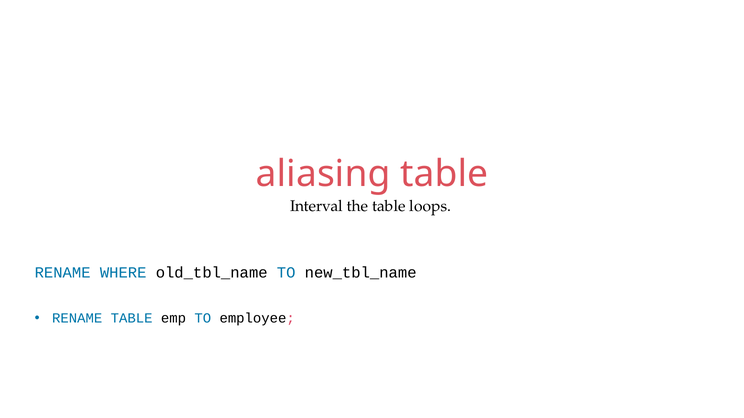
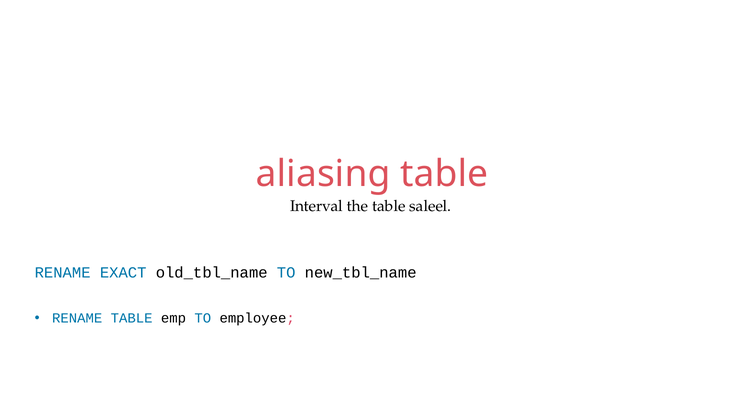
loops: loops -> saleel (430, 206)
WHERE: WHERE -> EXACT (123, 273)
